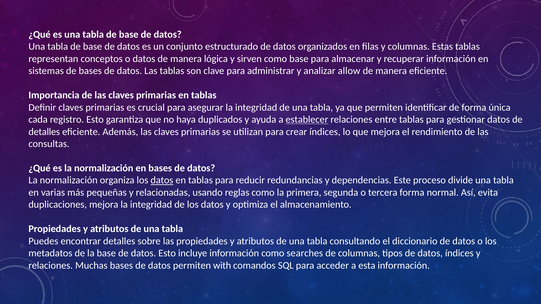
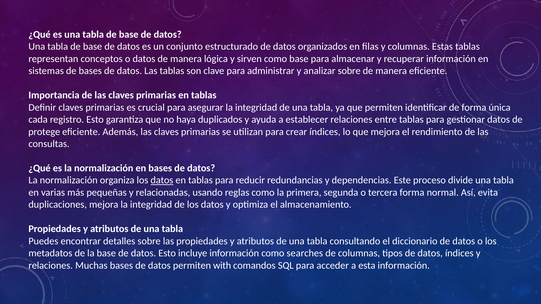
analizar allow: allow -> sobre (349, 71)
establecer underline: present -> none (307, 120)
detalles: detalles -> protege (44, 132)
